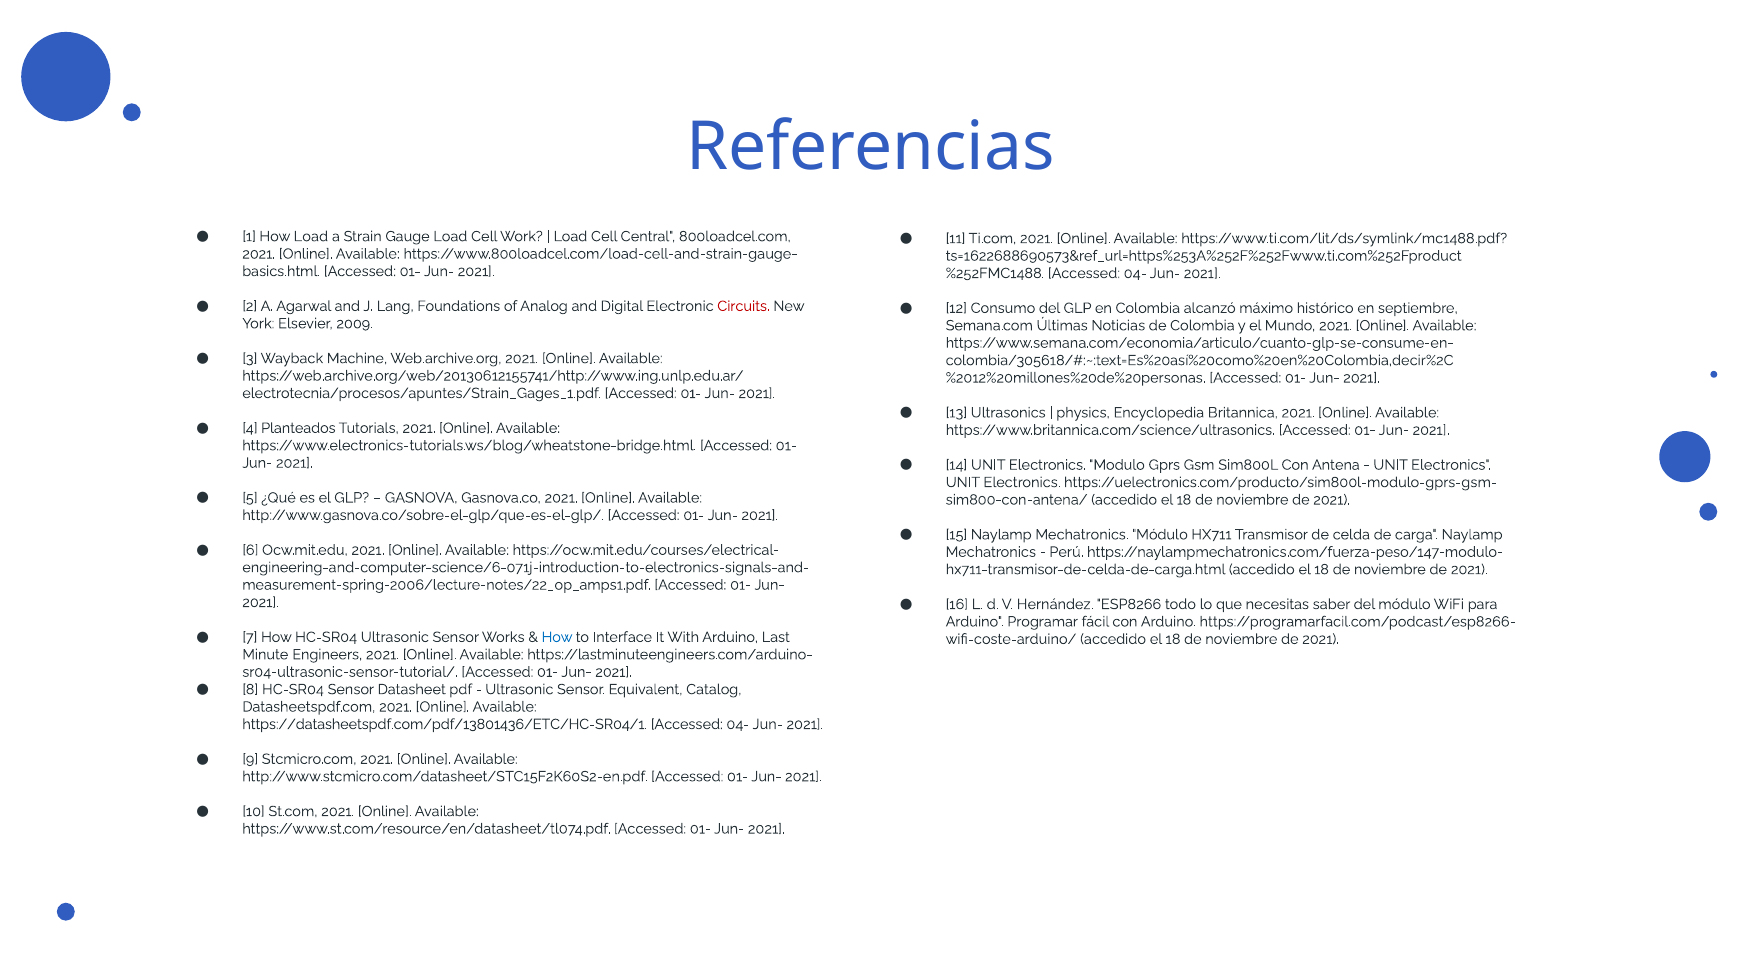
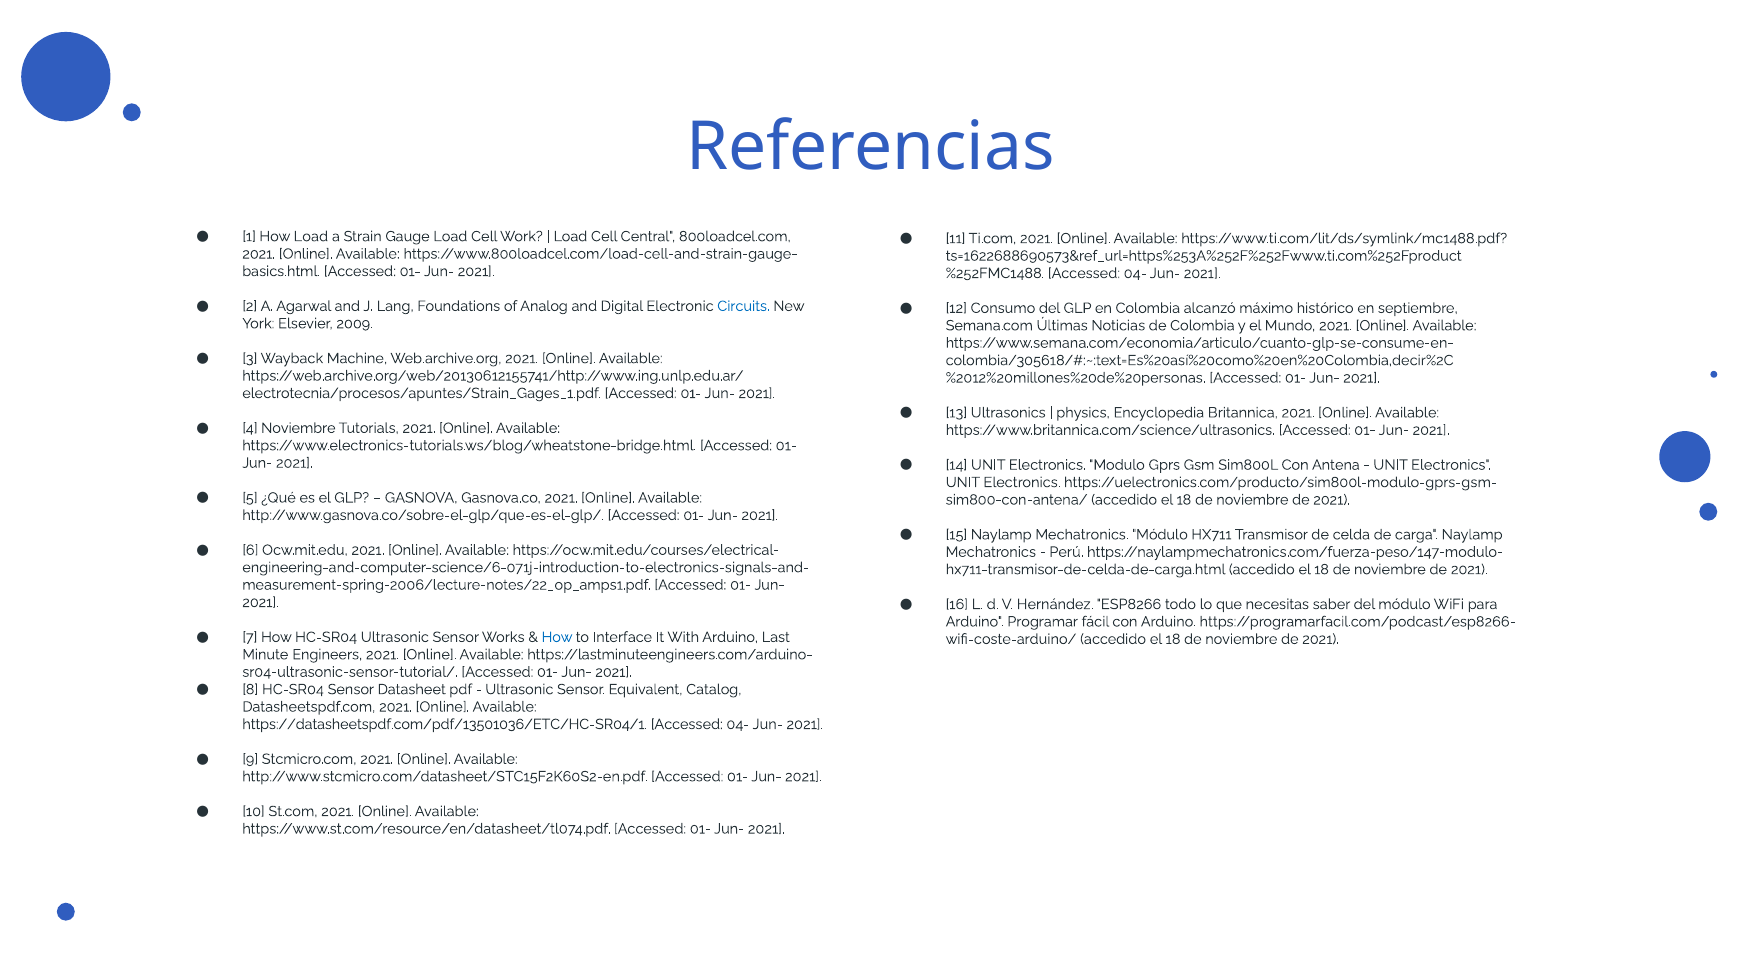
Circuits colour: red -> blue (743, 306)
4 Planteados: Planteados -> Noviembre (298, 428)
https://datasheetspdf.com/pdf/13801436/ETC/HC-SR04/1: https://datasheetspdf.com/pdf/13801436/ETC/HC-SR04/1 -> https://datasheetspdf.com/pdf/13501036/ETC/HC-SR04/1 (445, 724)
